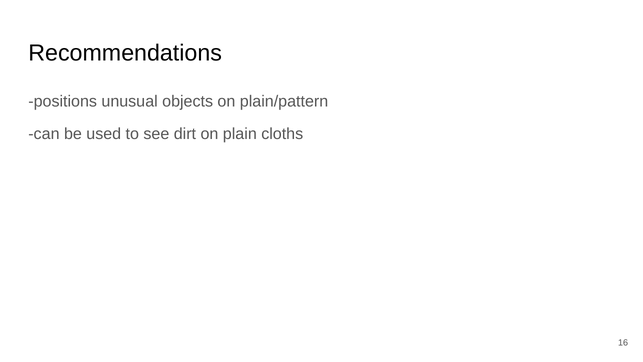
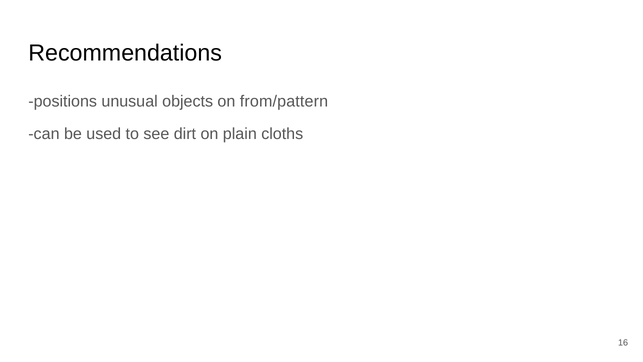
plain/pattern: plain/pattern -> from/pattern (284, 101)
